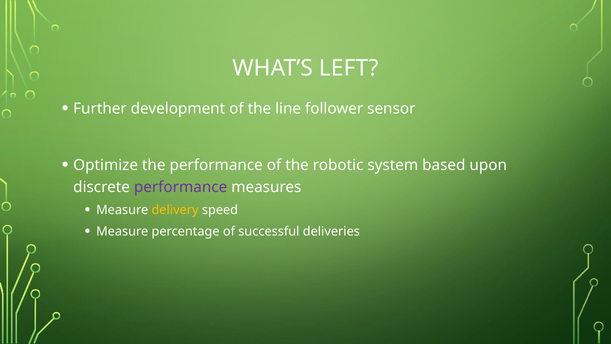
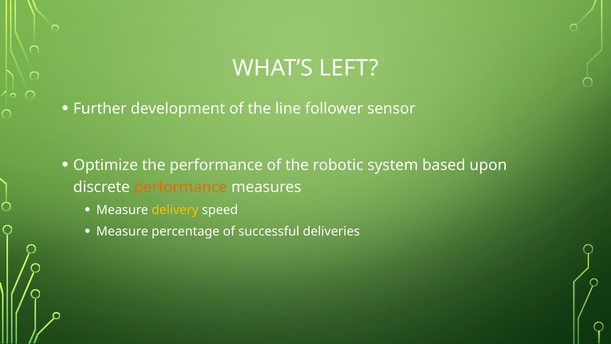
performance colour: purple -> orange (181, 187)
